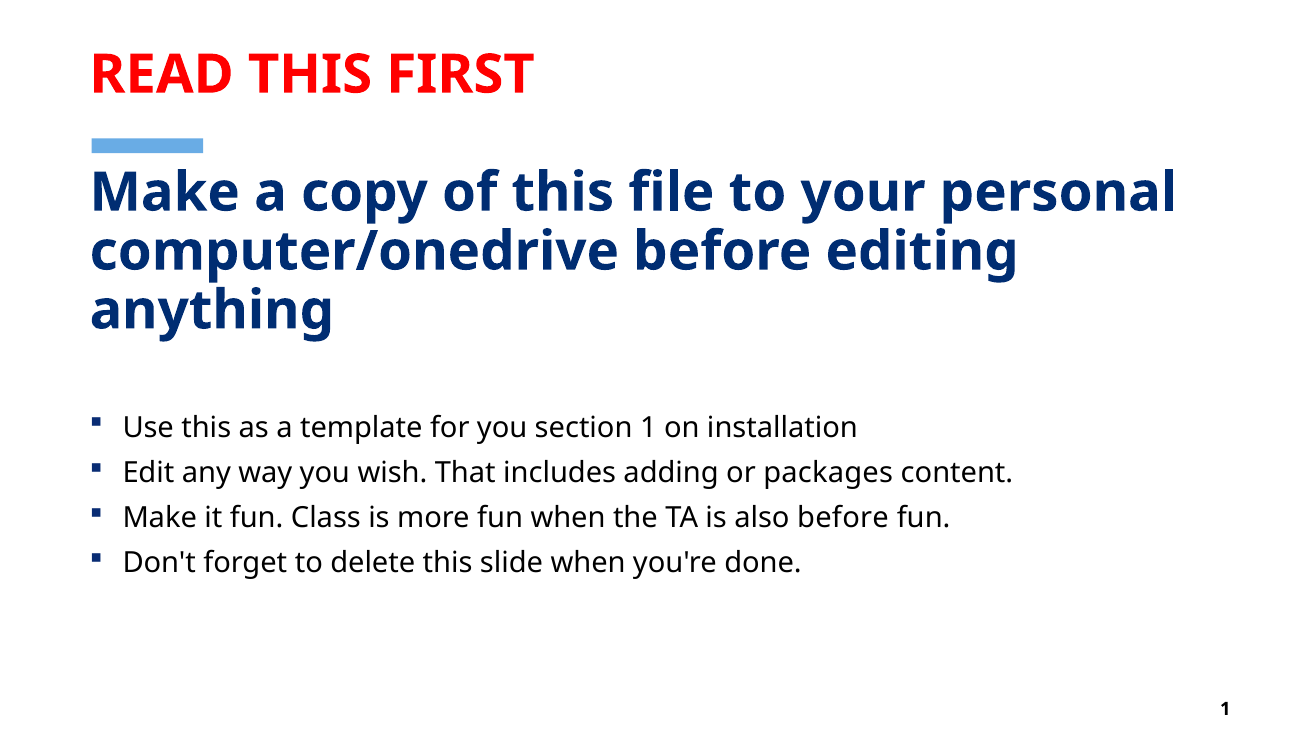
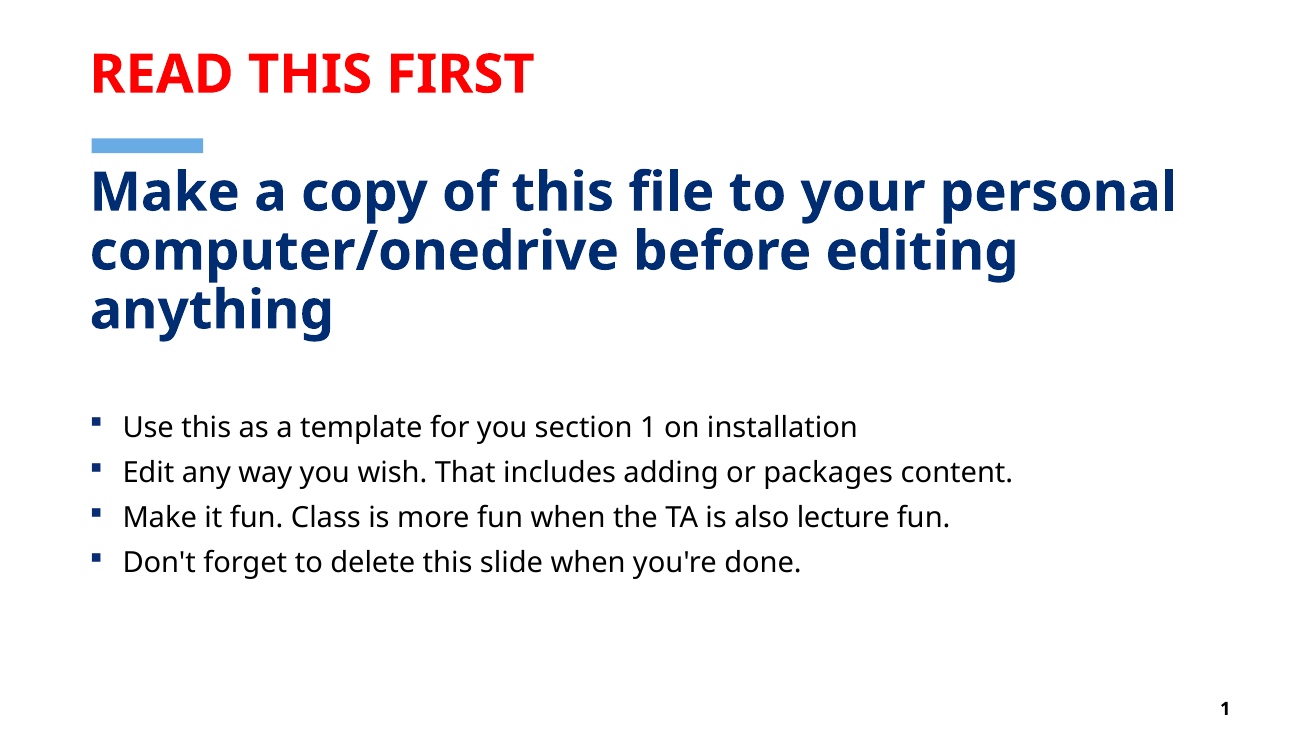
also before: before -> lecture (843, 518)
